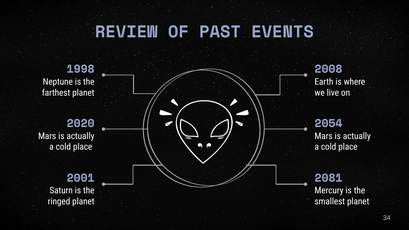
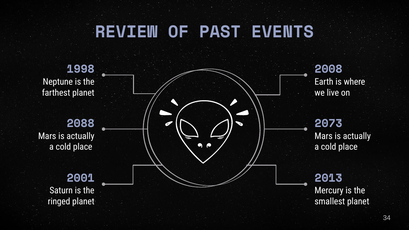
2020: 2020 -> 2088 (81, 123)
2054: 2054 -> 2073 (328, 123)
2081: 2081 -> 2013 (328, 178)
